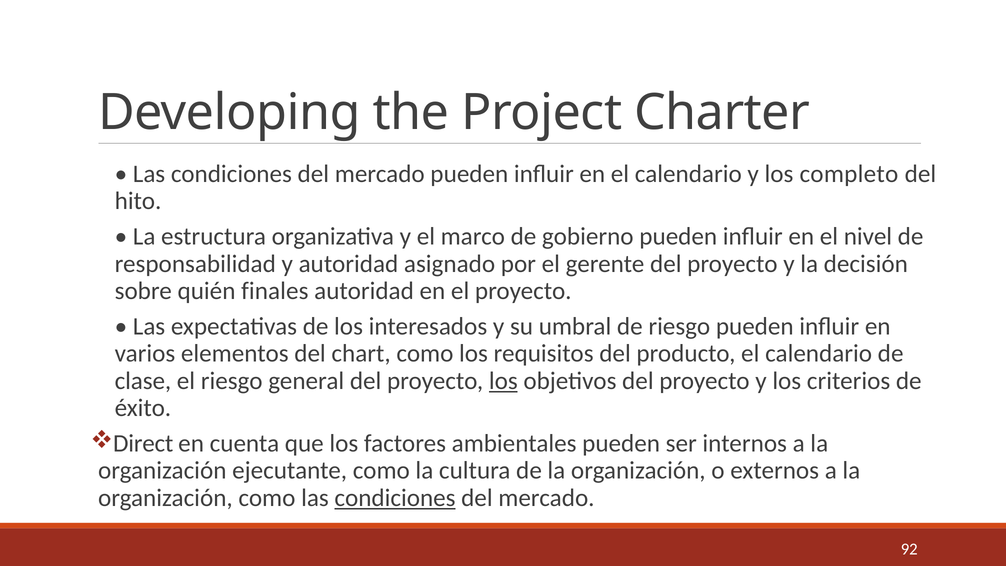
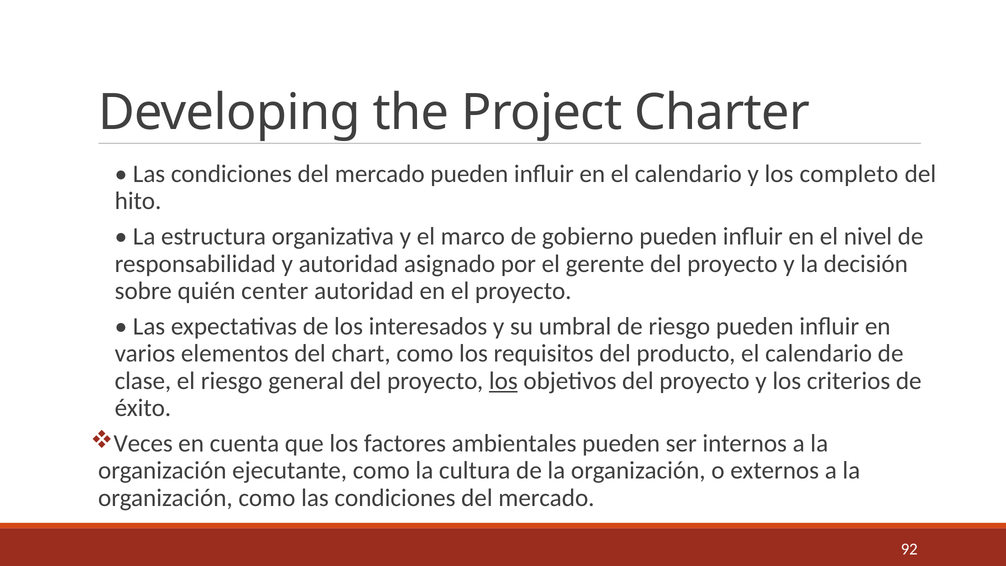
finales: finales -> center (275, 291)
Direct: Direct -> Veces (143, 443)
condiciones underline: present -> none (395, 498)
